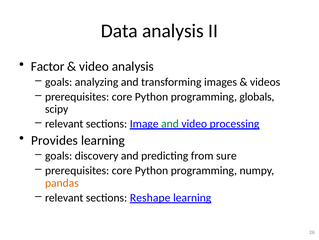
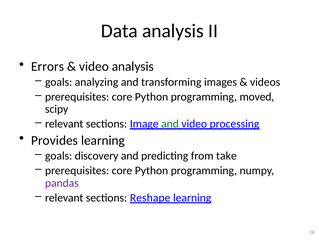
Factor: Factor -> Errors (48, 66)
globals: globals -> moved (257, 96)
sure: sure -> take (226, 155)
pandas colour: orange -> purple (62, 182)
